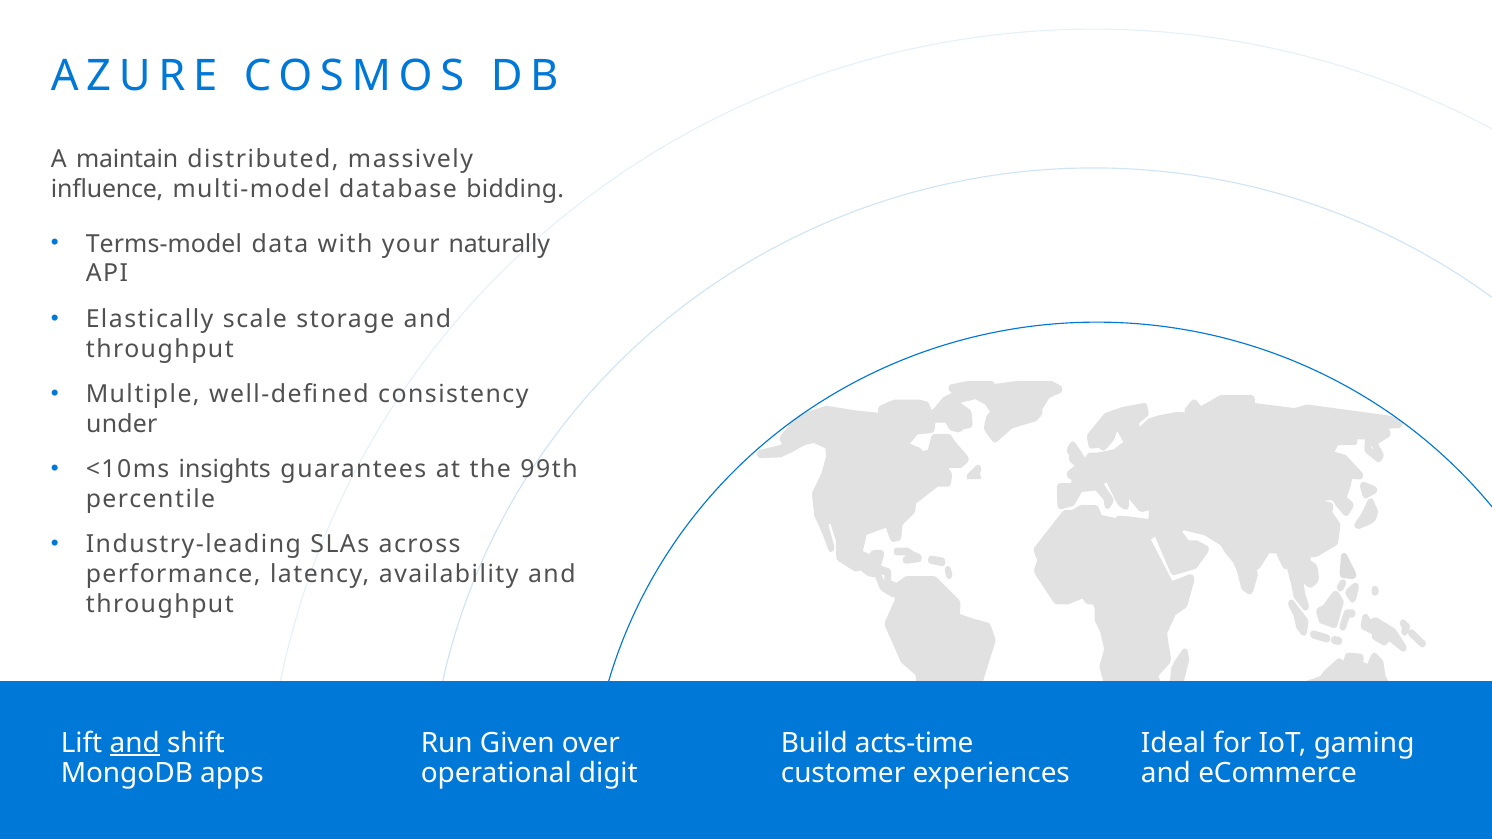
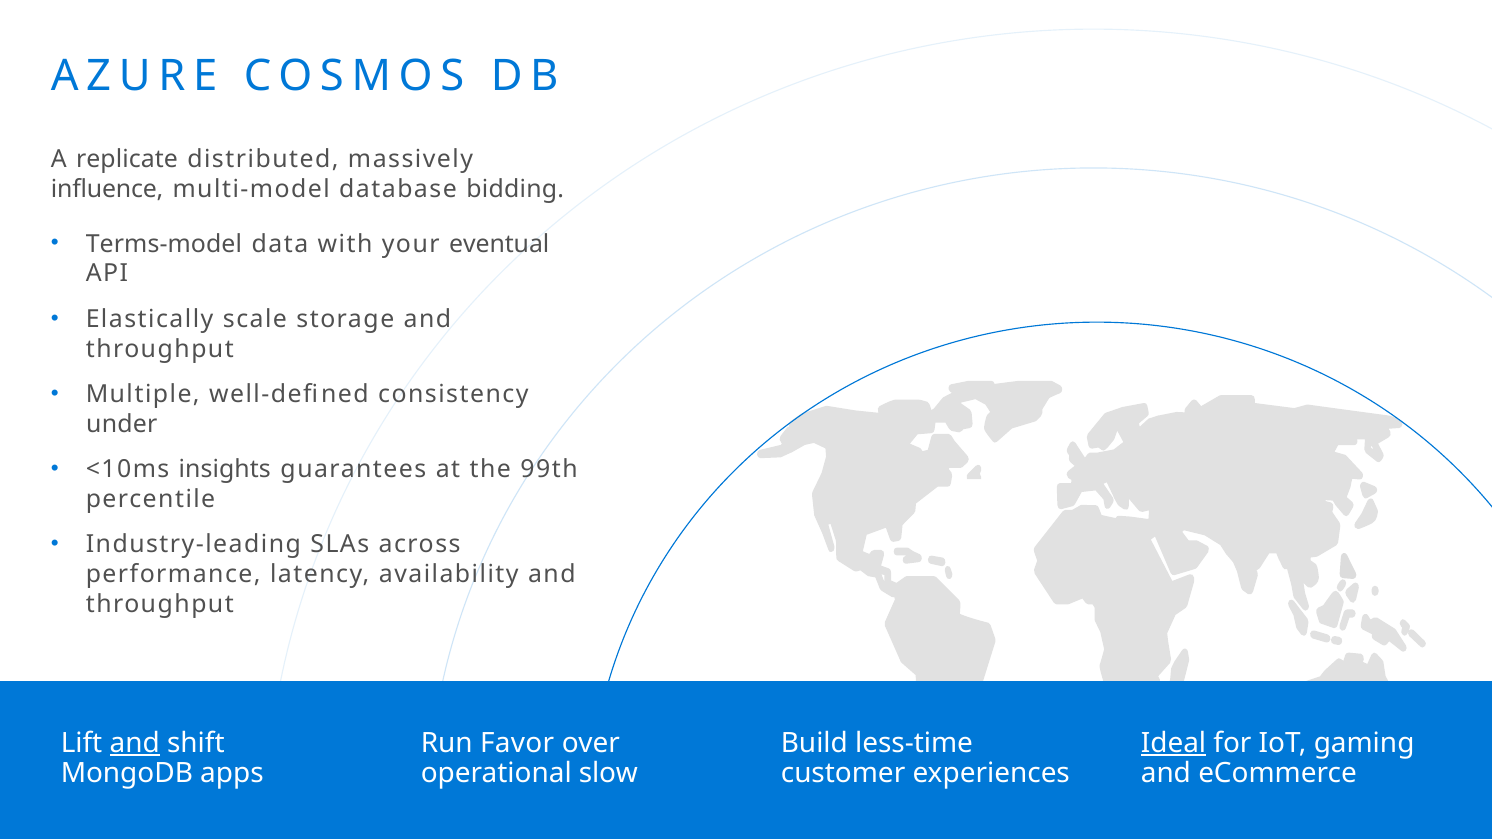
maintain: maintain -> replicate (127, 159)
naturally: naturally -> eventual (499, 244)
Given: Given -> Favor (517, 743)
acts-time: acts-time -> less-time (914, 743)
Ideal underline: none -> present (1174, 743)
digit: digit -> slow (608, 773)
